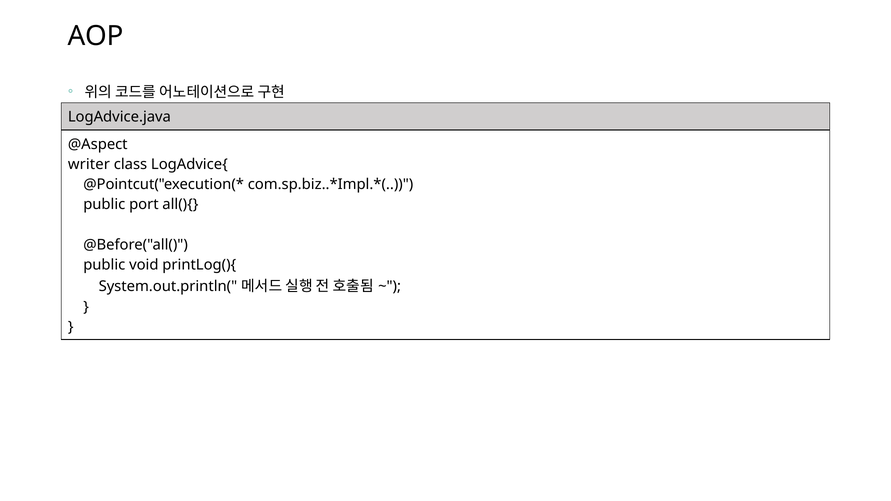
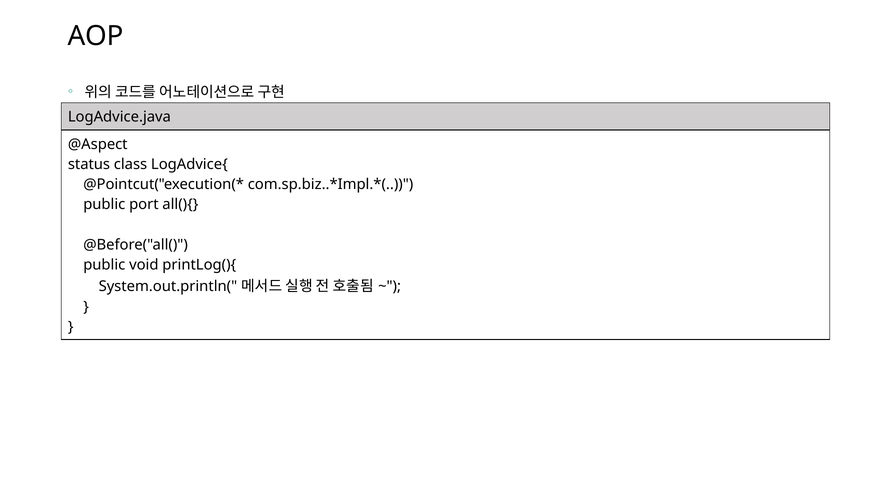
writer: writer -> status (89, 164)
